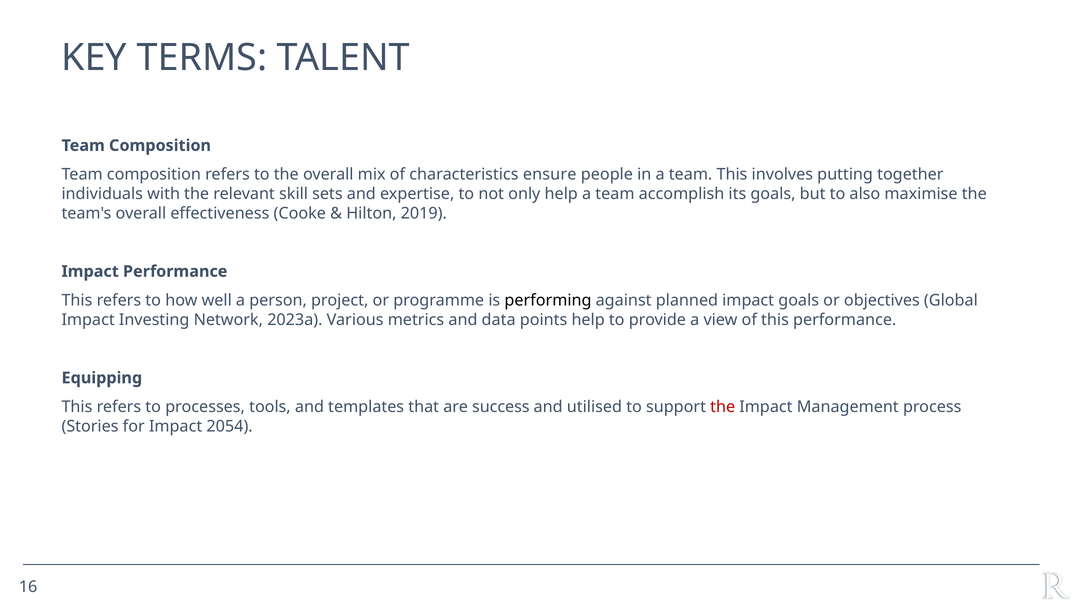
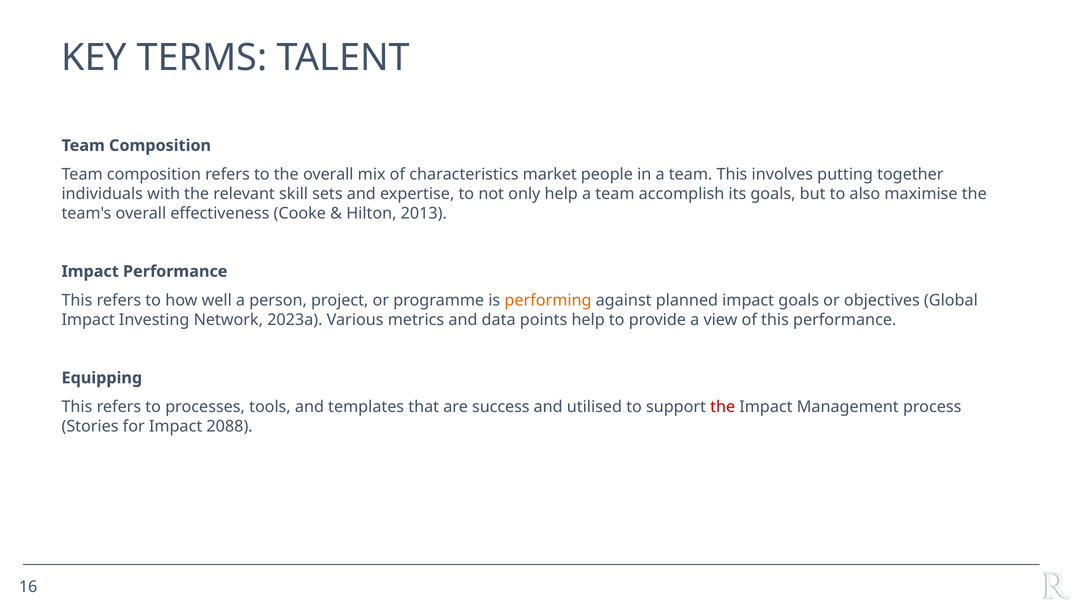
ensure: ensure -> market (550, 175)
2019: 2019 -> 2013 (424, 214)
performing colour: black -> orange (548, 301)
2054: 2054 -> 2088 (230, 427)
